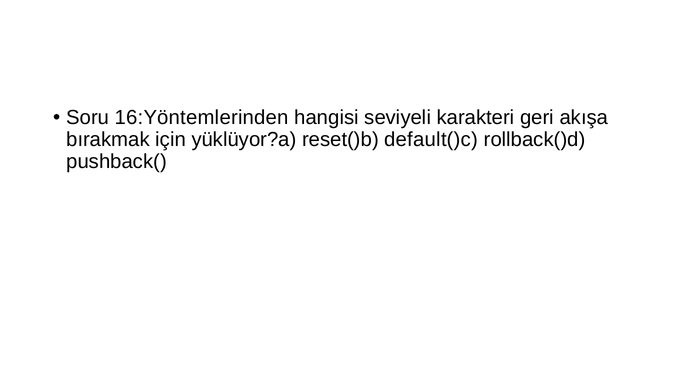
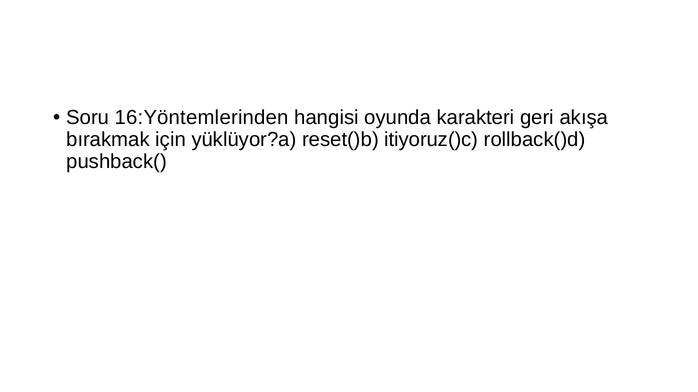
seviyeli: seviyeli -> oyunda (398, 118)
default()c: default()c -> itiyoruz()c (431, 140)
